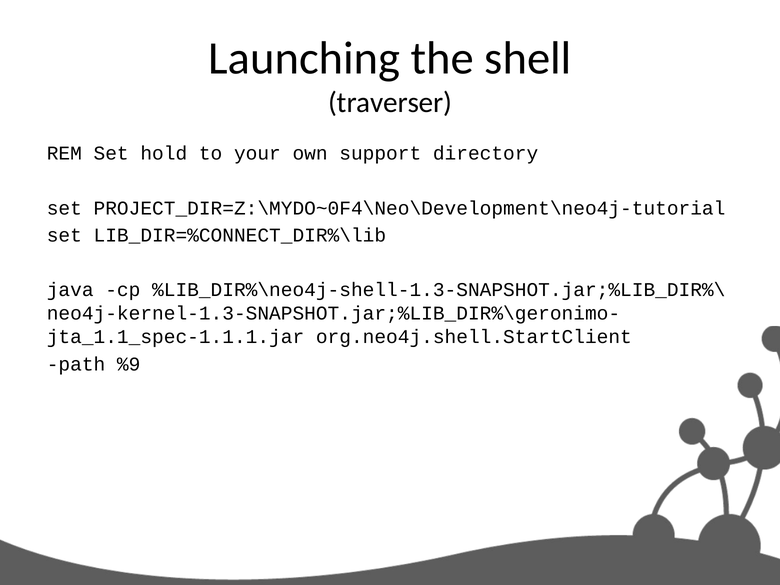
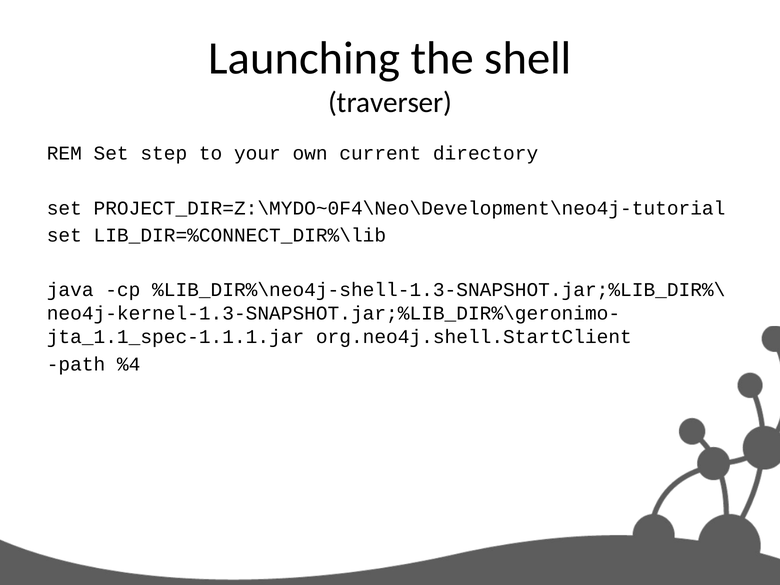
hold: hold -> step (164, 153)
support: support -> current (380, 153)
%9: %9 -> %4 (129, 364)
